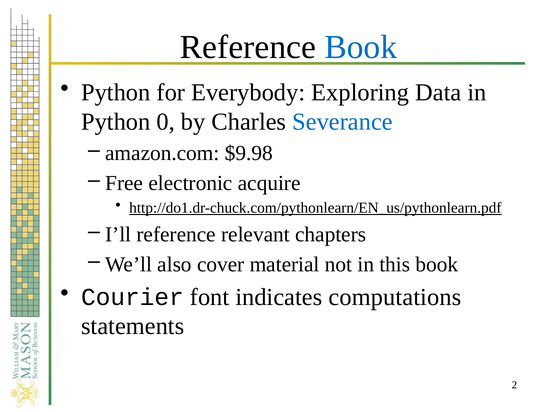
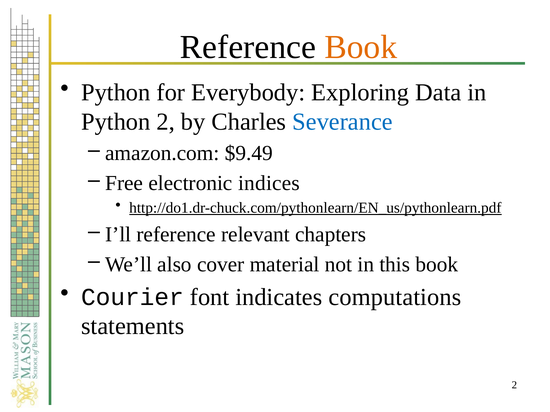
Book colour: blue -> orange (361, 47)
Python 0: 0 -> 2 (166, 122)
$9.98: $9.98 -> $9.49 (249, 153)
acquire: acquire -> indices (269, 183)
